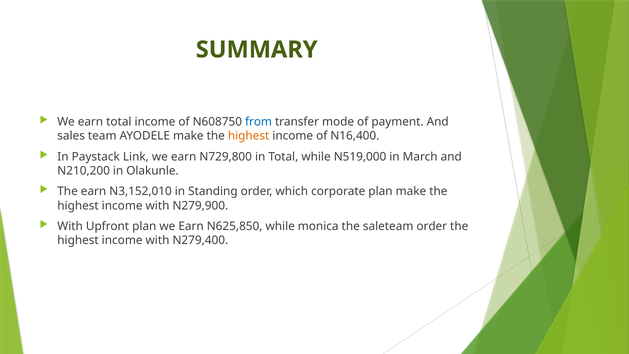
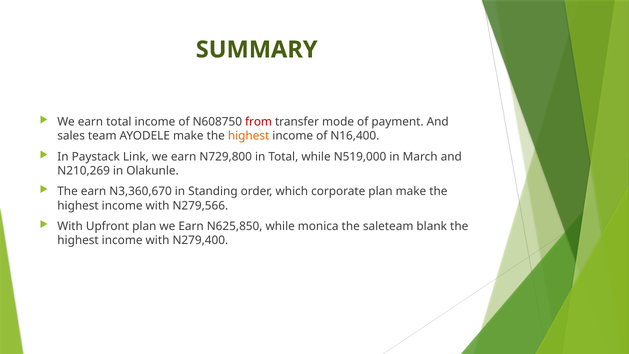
from colour: blue -> red (259, 122)
N210,200: N210,200 -> N210,269 (84, 171)
N3,152,010: N3,152,010 -> N3,360,670 (141, 191)
N279,900: N279,900 -> N279,566 (200, 206)
saleteam order: order -> blank (432, 226)
